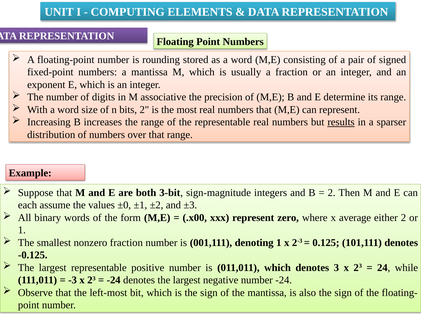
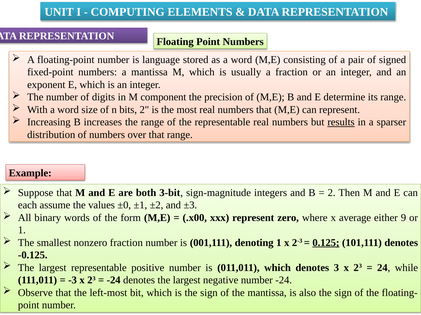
rounding: rounding -> language (161, 60)
associative: associative -> component (163, 97)
either 2: 2 -> 9 (403, 218)
0.125 underline: none -> present (326, 243)
